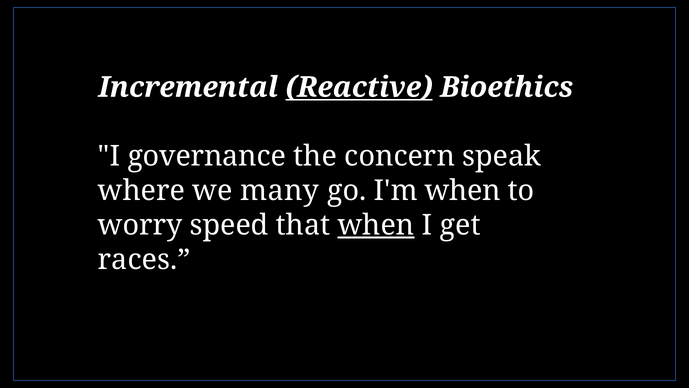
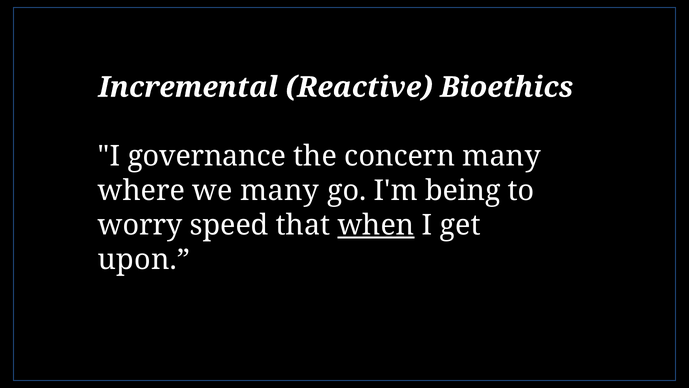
Reactive underline: present -> none (359, 87)
concern speak: speak -> many (502, 156)
I'm when: when -> being (463, 191)
races: races -> upon (144, 259)
